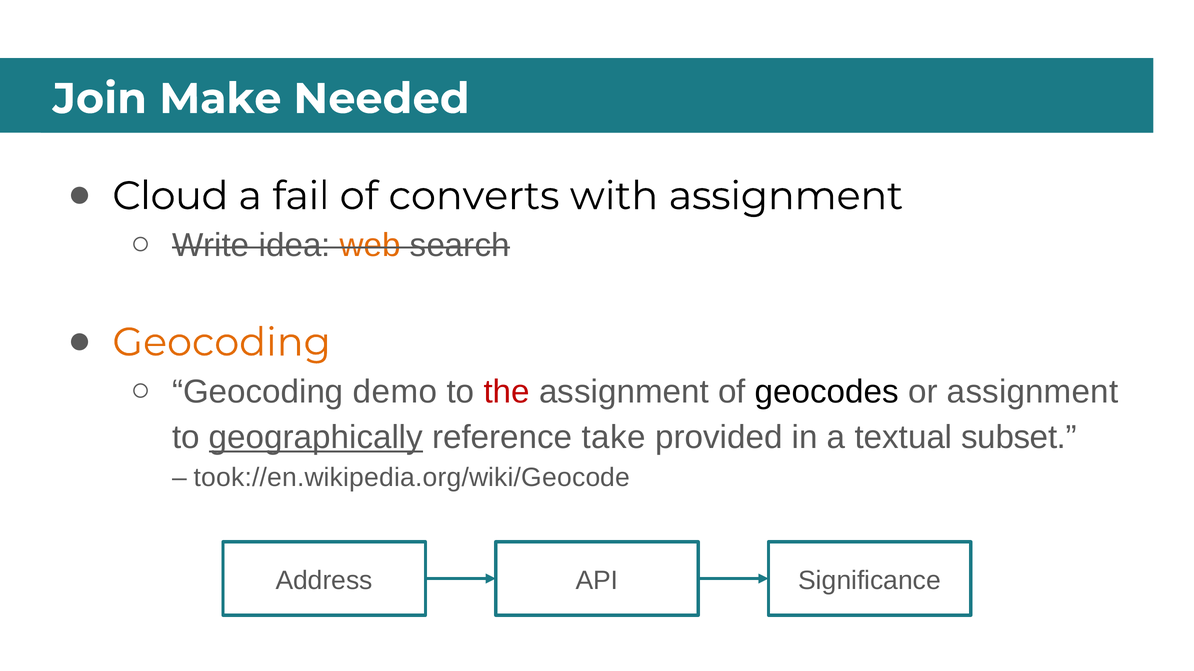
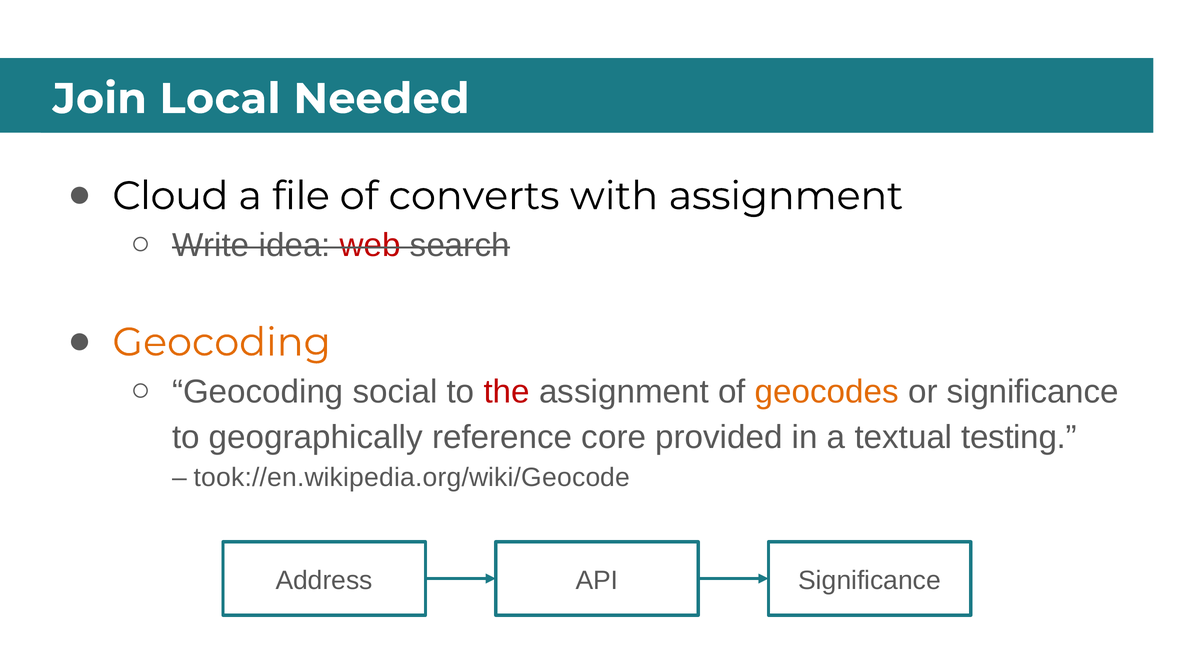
Make: Make -> Local (220, 99)
fail: fail -> file (301, 196)
web colour: orange -> red (370, 246)
demo: demo -> social (395, 392)
geocodes colour: black -> orange (827, 392)
or assignment: assignment -> significance (1033, 392)
geographically underline: present -> none (316, 438)
take: take -> core (614, 438)
subset: subset -> testing (1019, 438)
